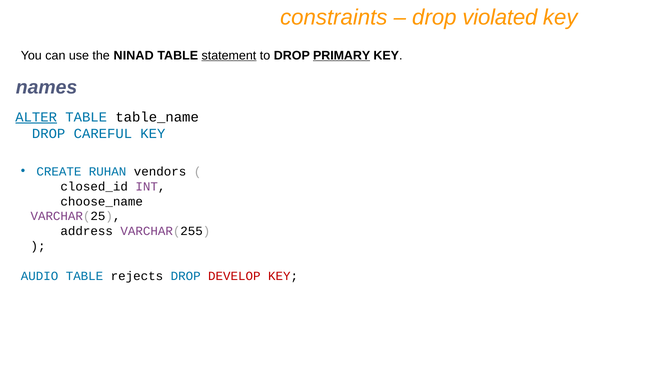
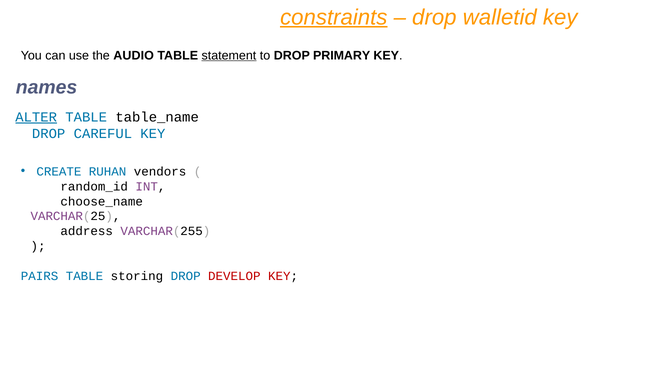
constraints underline: none -> present (334, 17)
violated: violated -> walletid (500, 17)
NINAD: NINAD -> AUDIO (134, 55)
PRIMARY underline: present -> none (342, 55)
closed_id: closed_id -> random_id (94, 187)
AUDIO: AUDIO -> PAIRS (40, 277)
rejects: rejects -> storing (137, 277)
